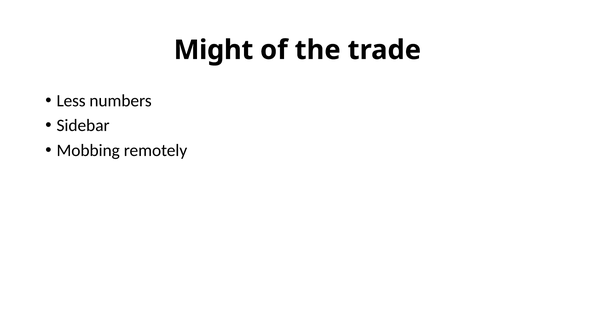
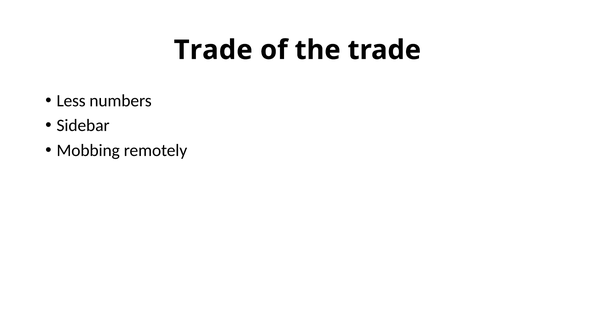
Might: Might -> Trade (213, 50)
